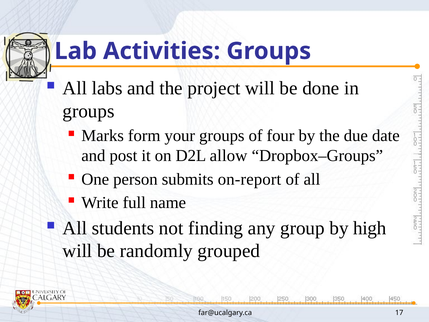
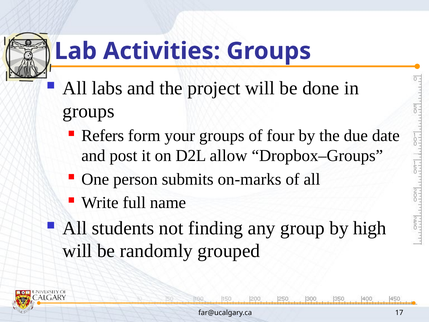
Marks: Marks -> Refers (103, 136)
on-report: on-report -> on-marks (250, 179)
